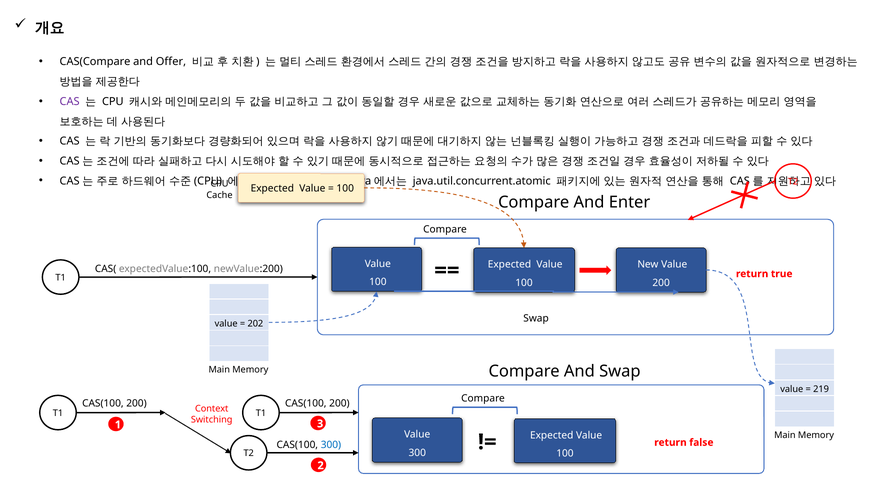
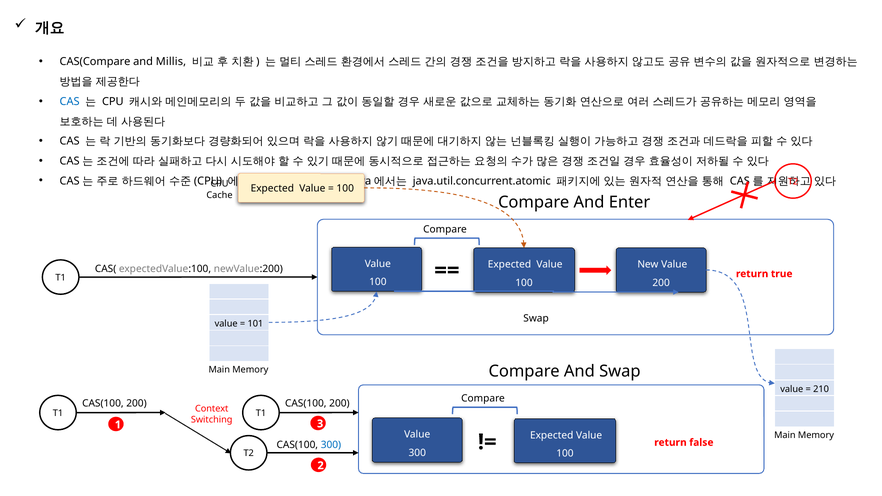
Offer: Offer -> Millis (171, 62)
CAS colour: purple -> blue (70, 102)
202: 202 -> 101 (255, 324)
219: 219 -> 210 (821, 389)
